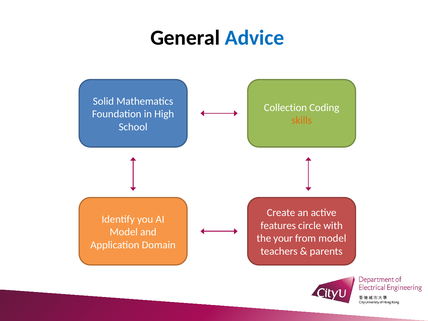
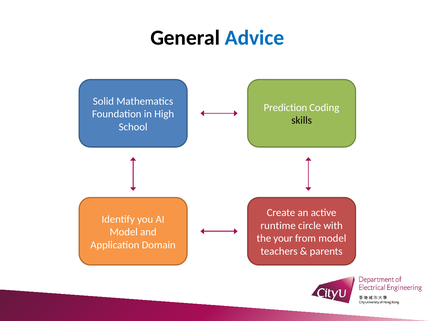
Collection: Collection -> Prediction (285, 108)
skills colour: orange -> black (302, 120)
features: features -> runtime (278, 226)
